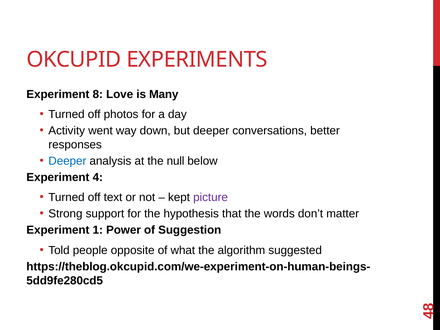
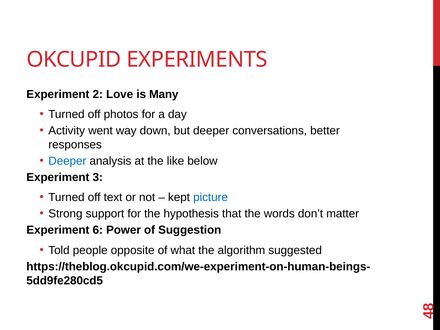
Experiment 8: 8 -> 2 (98, 94)
null: null -> like (175, 161)
Experiment 4: 4 -> 3 (98, 177)
picture colour: purple -> blue (211, 197)
1: 1 -> 6 (98, 230)
